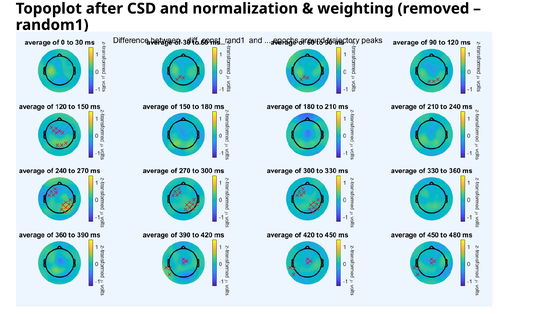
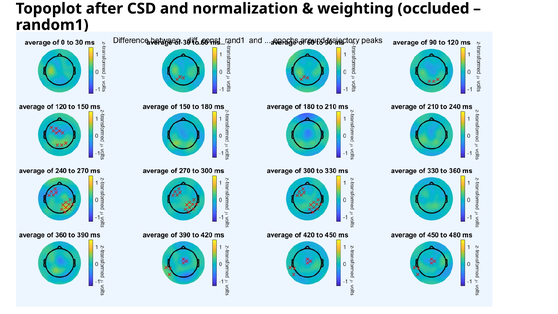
removed: removed -> occluded (433, 9)
